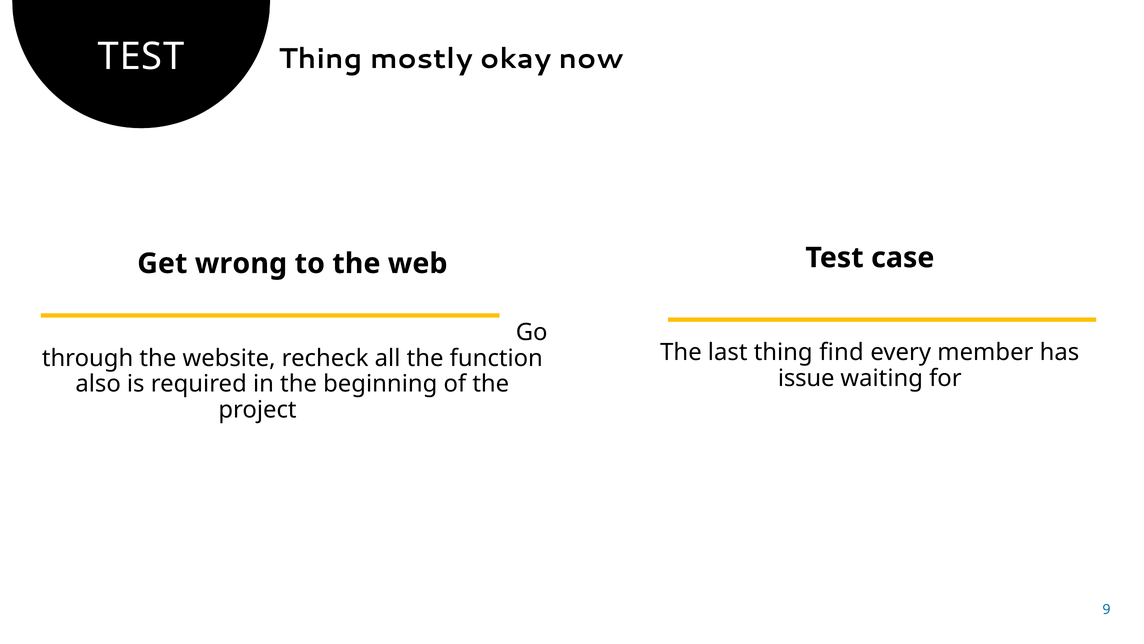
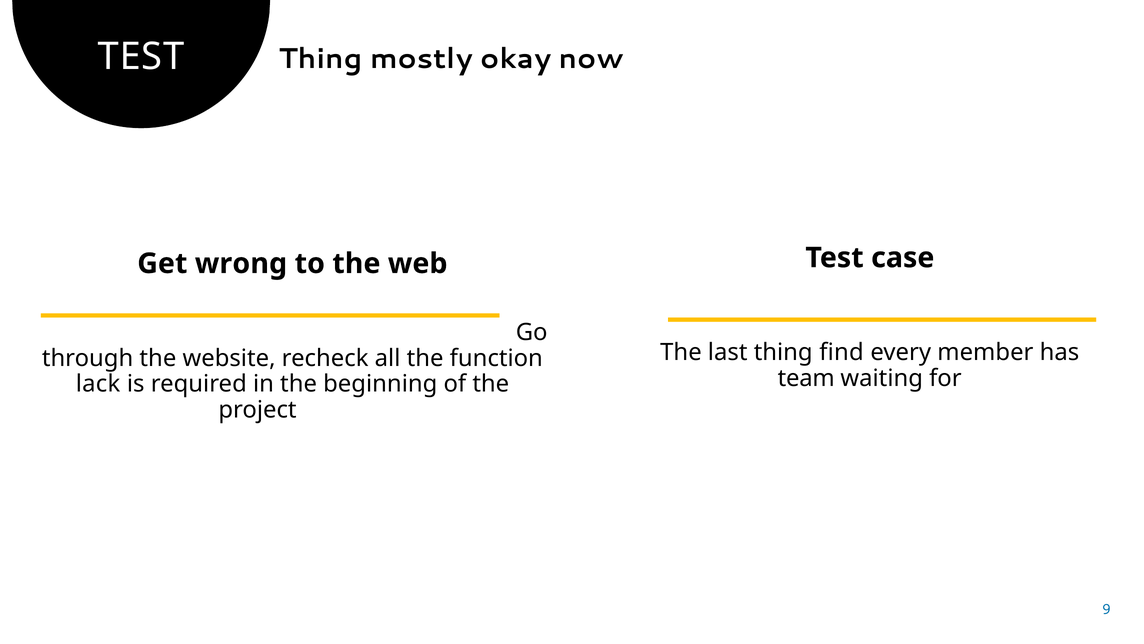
issue: issue -> team (806, 378)
also: also -> lack (98, 384)
